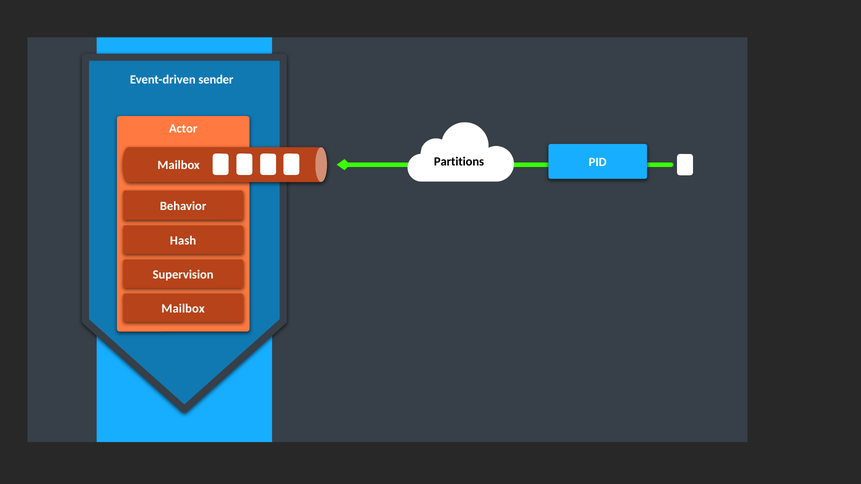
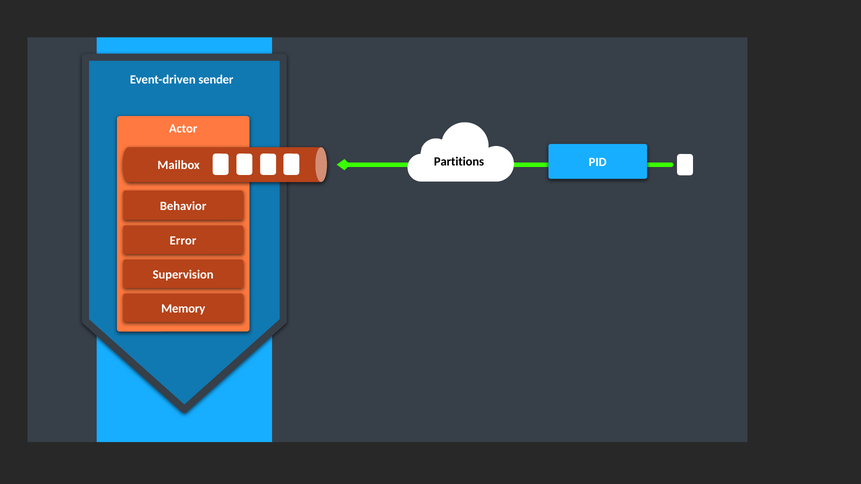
Hash: Hash -> Error (183, 241)
Mailbox: Mailbox -> Memory (183, 309)
